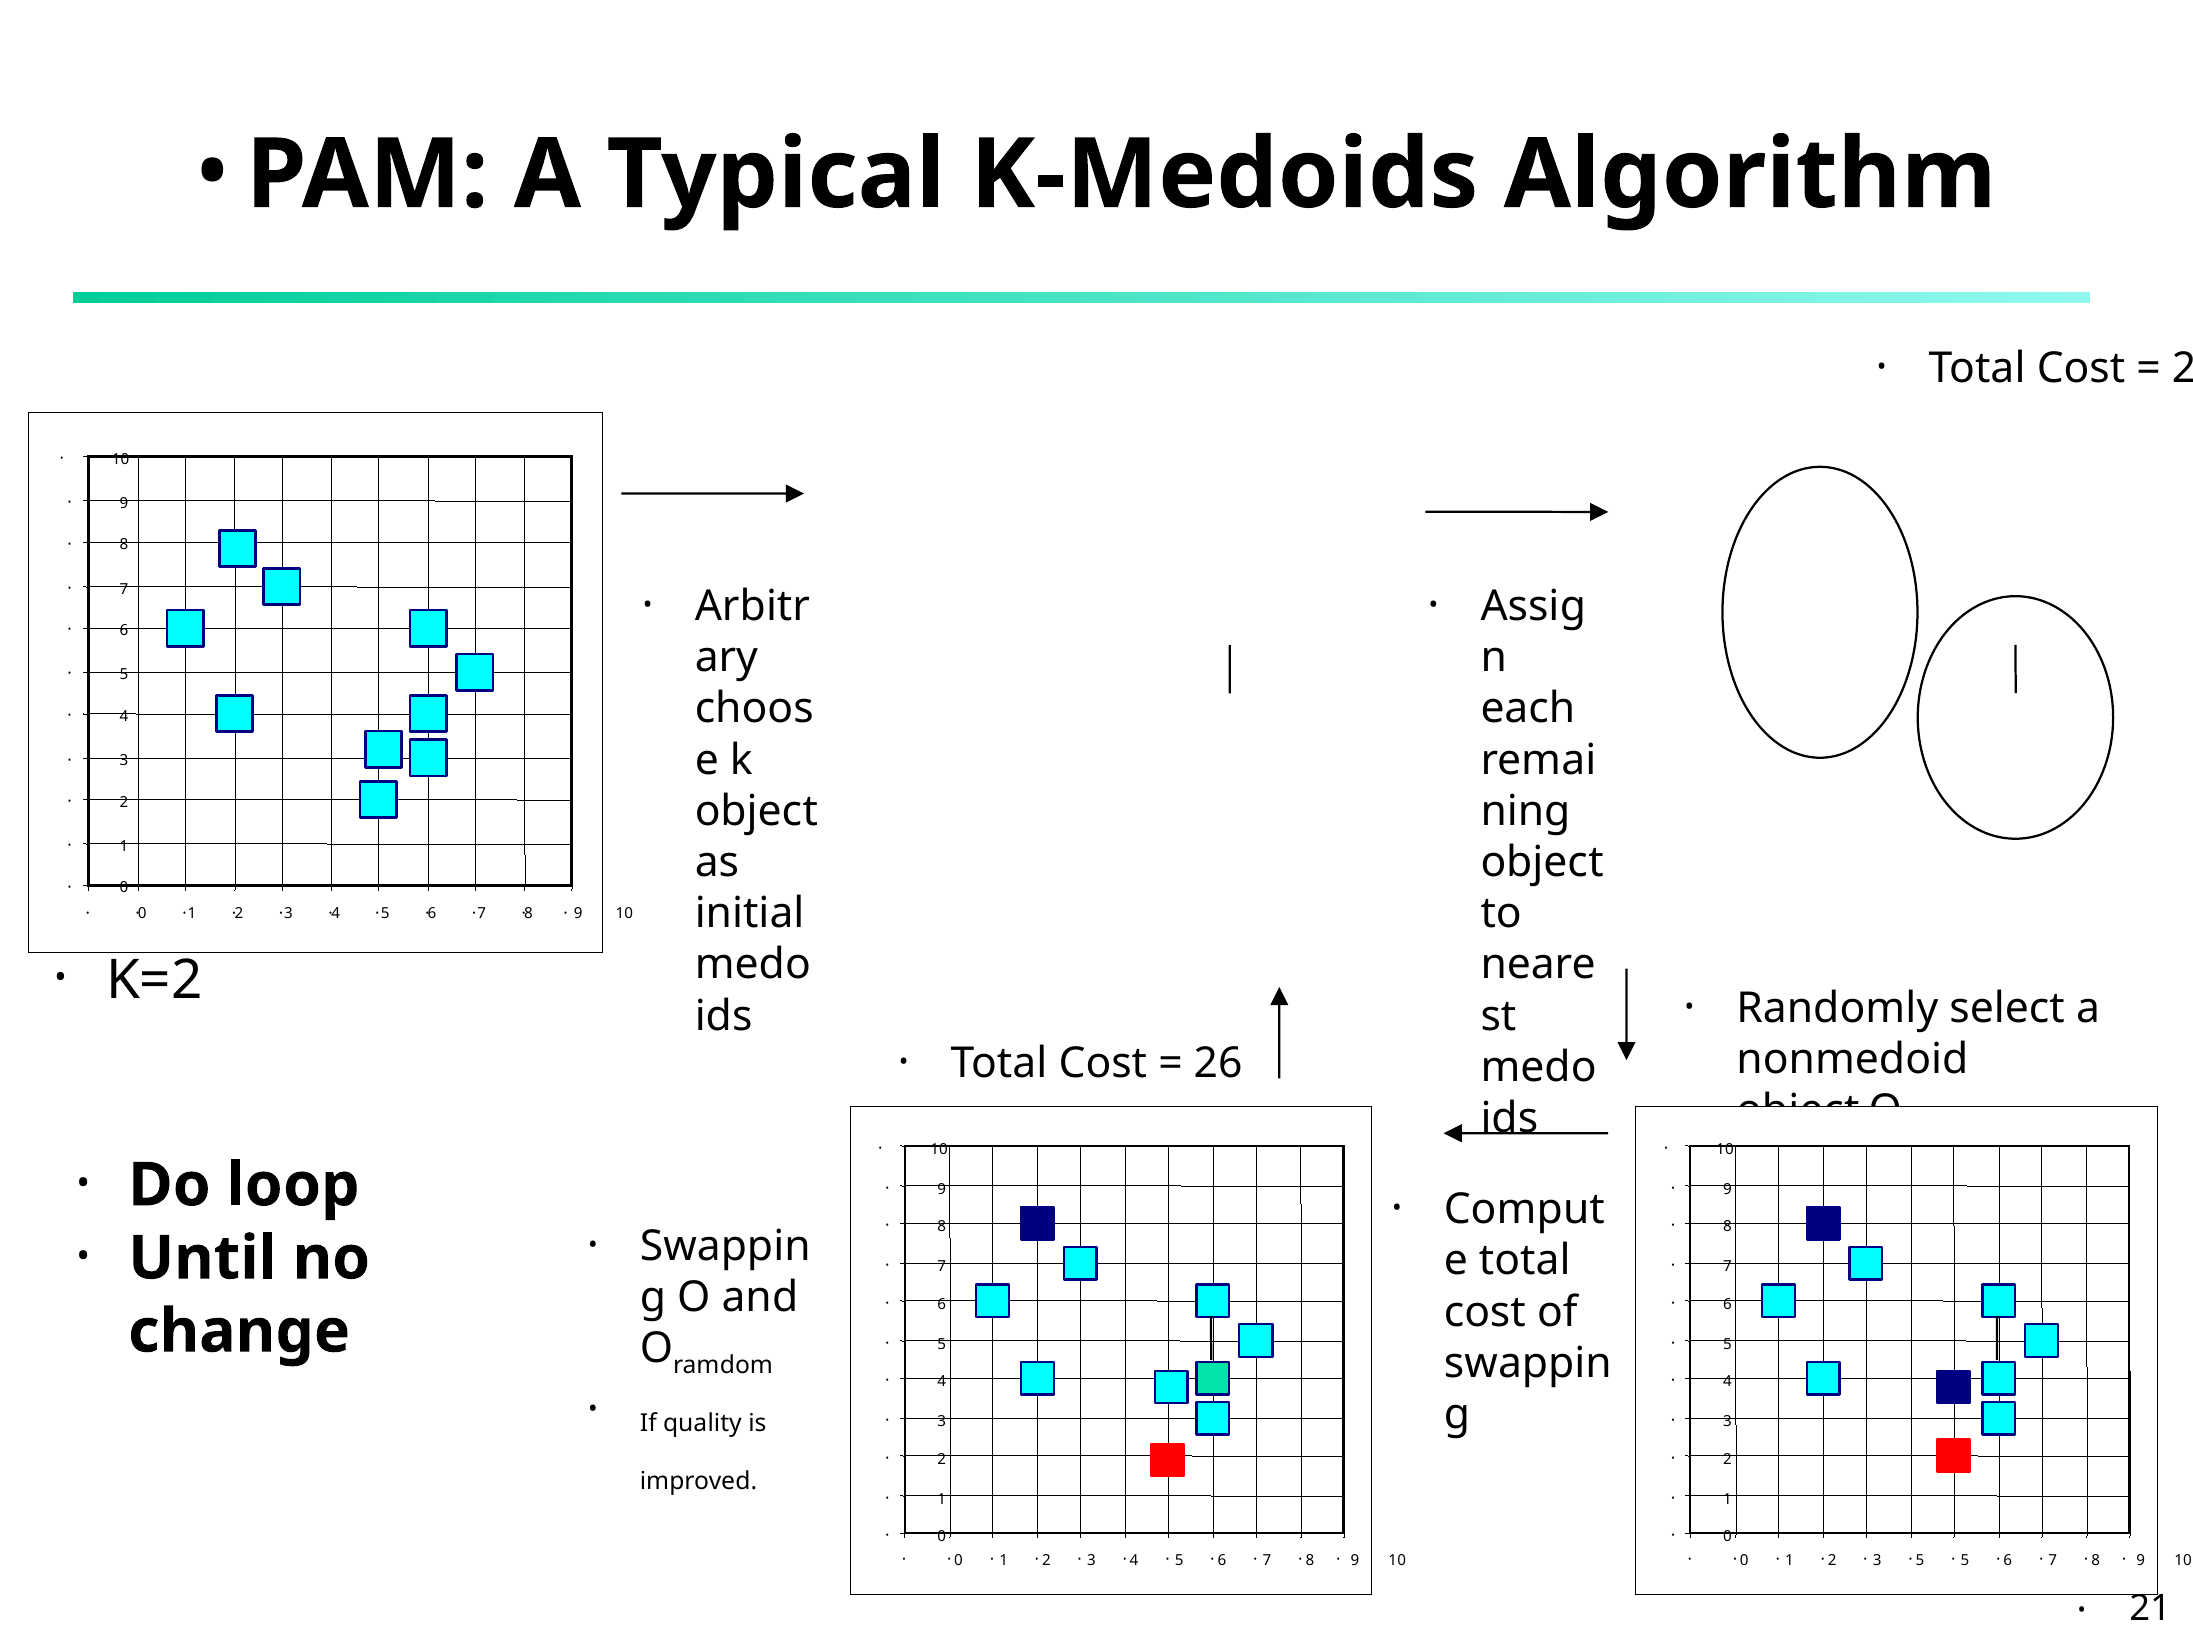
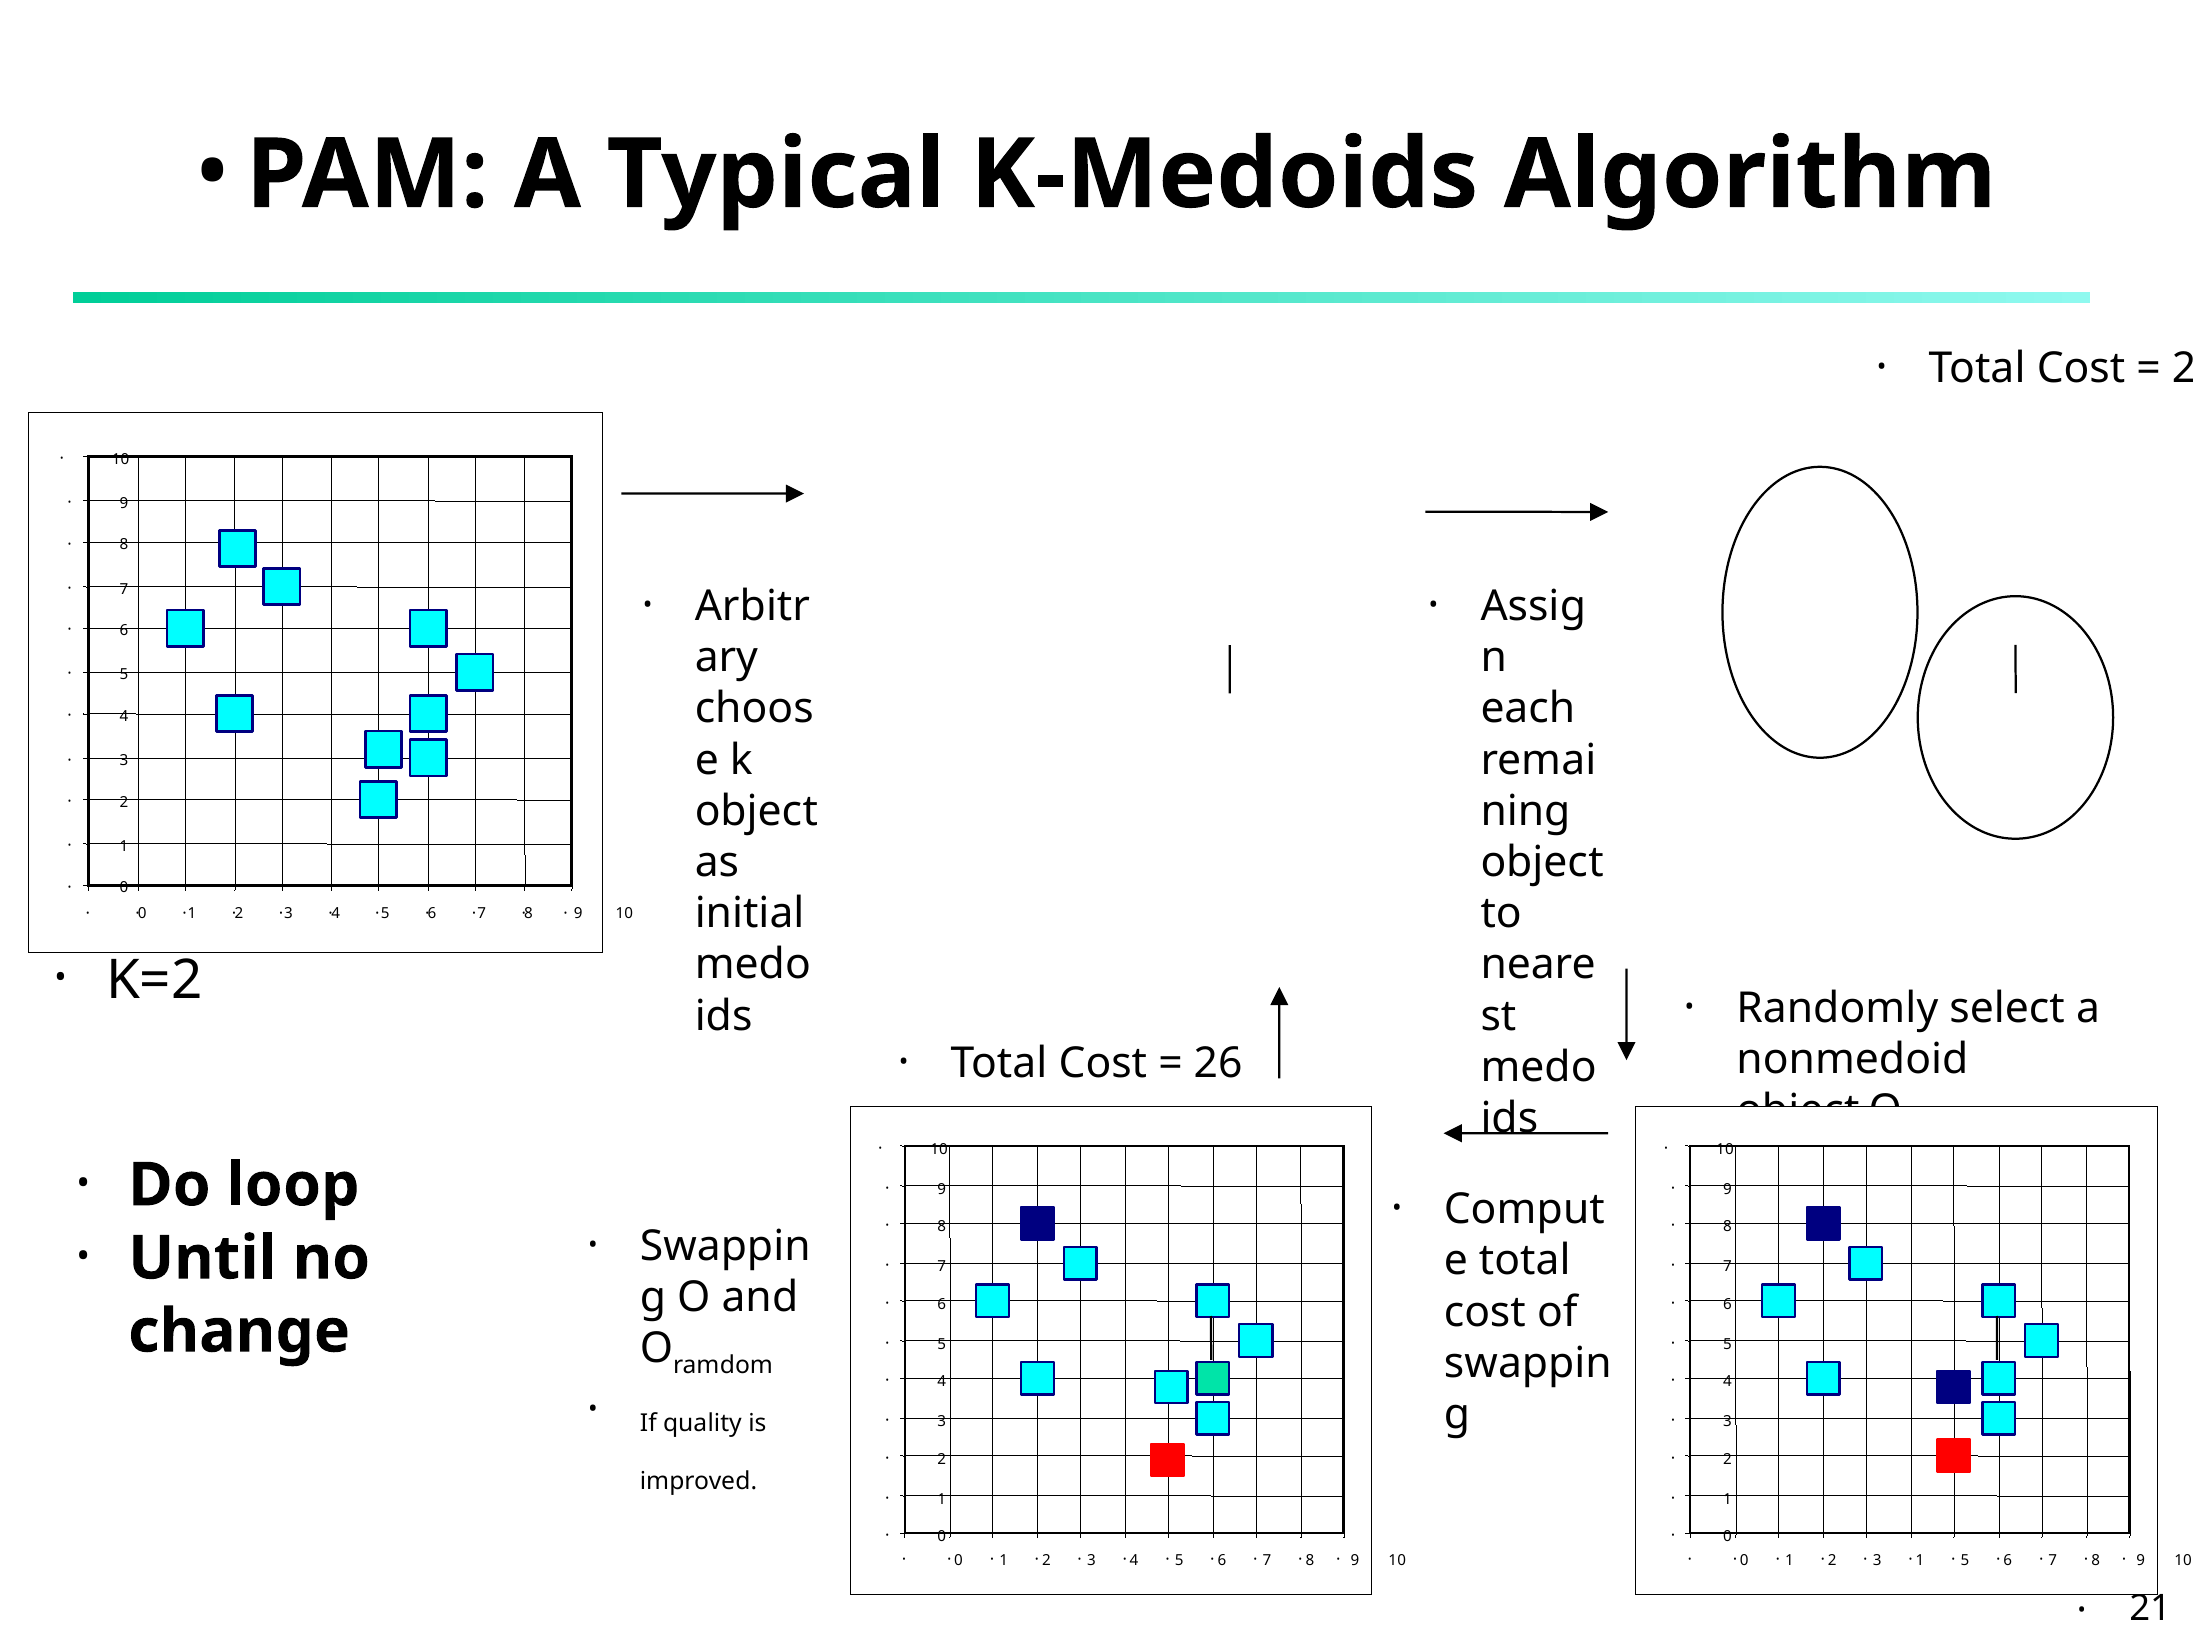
5: 5 -> 1 (1920, 1560)
